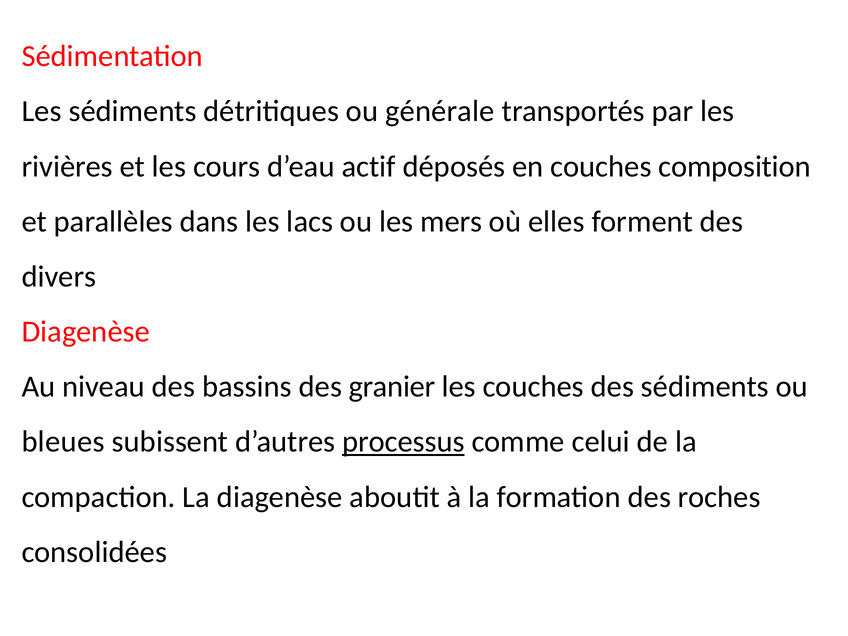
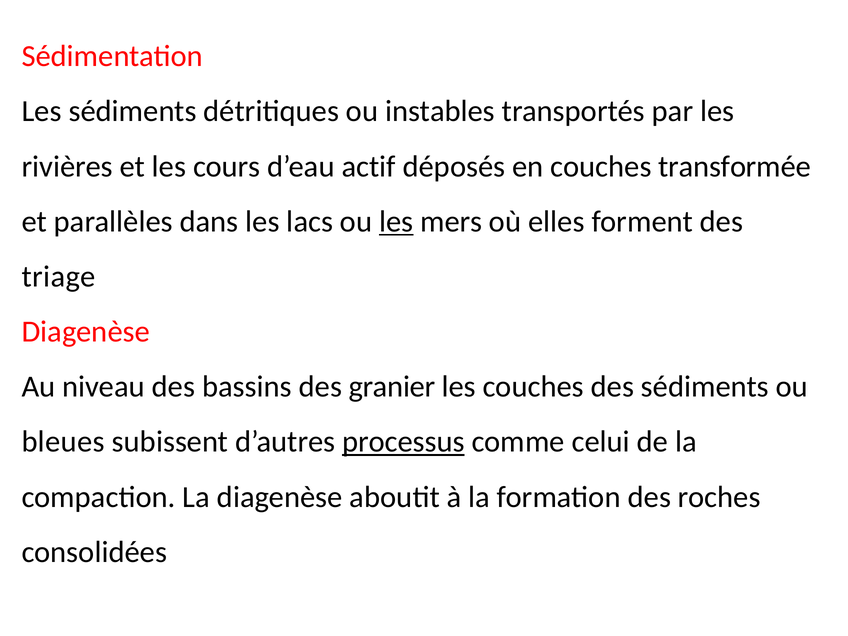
générale: générale -> instables (440, 111)
composition: composition -> transformée (735, 166)
les underline: none -> present (396, 222)
divers: divers -> triage (59, 277)
